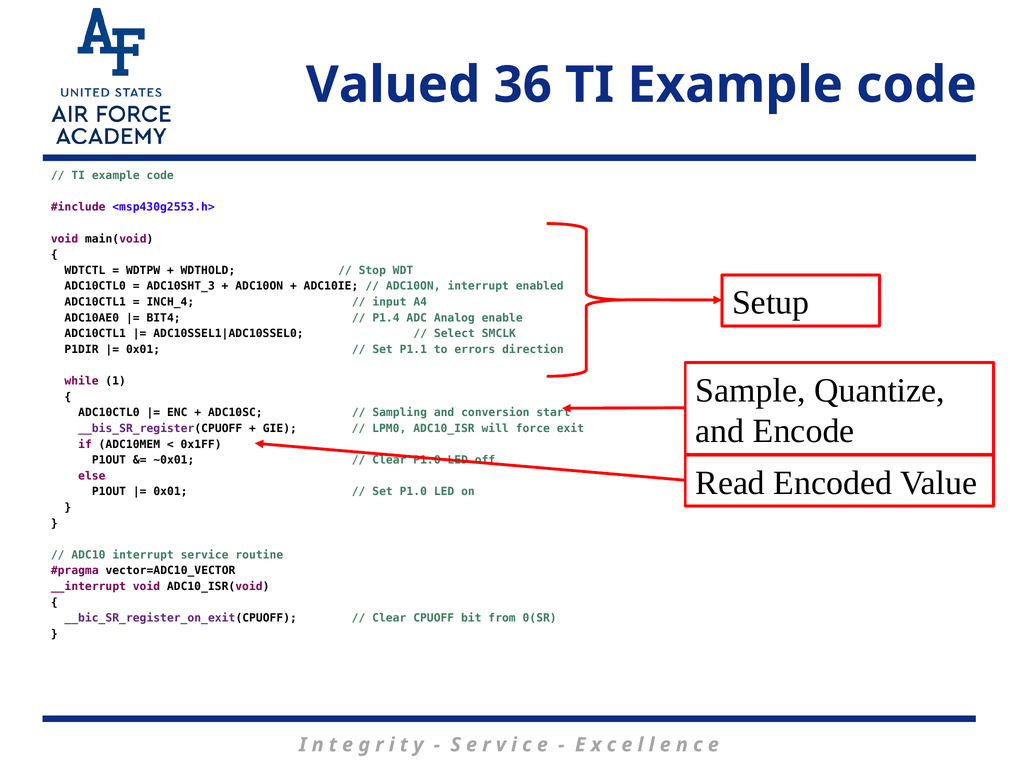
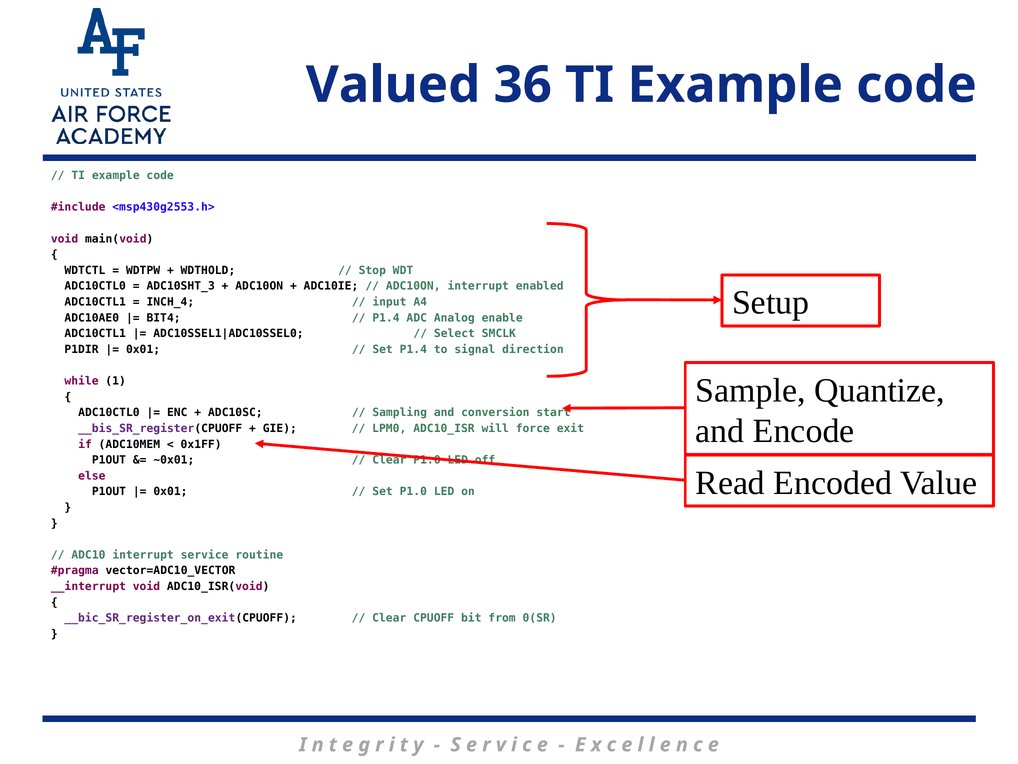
Set P1.1: P1.1 -> P1.4 (413, 349)
errors: errors -> signal (475, 349)
